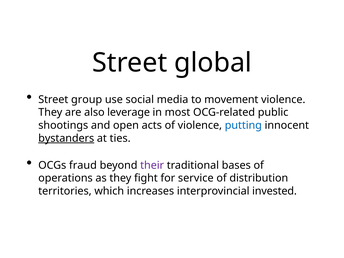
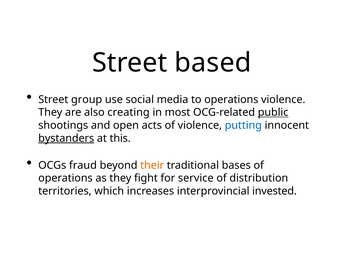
global: global -> based (213, 63)
to movement: movement -> operations (231, 100)
leverage: leverage -> creating (129, 112)
public underline: none -> present (273, 112)
ties: ties -> this (120, 138)
their colour: purple -> orange (152, 165)
